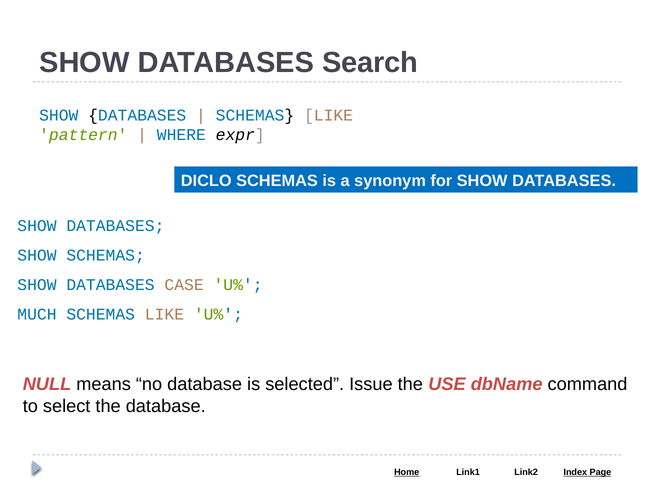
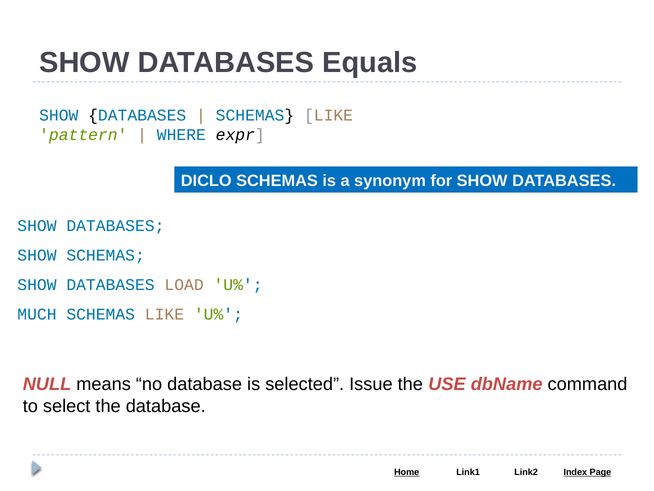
Search: Search -> Equals (370, 63)
CASE: CASE -> LOAD (184, 284)
